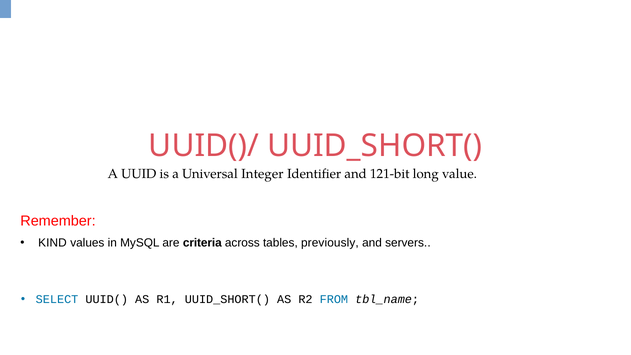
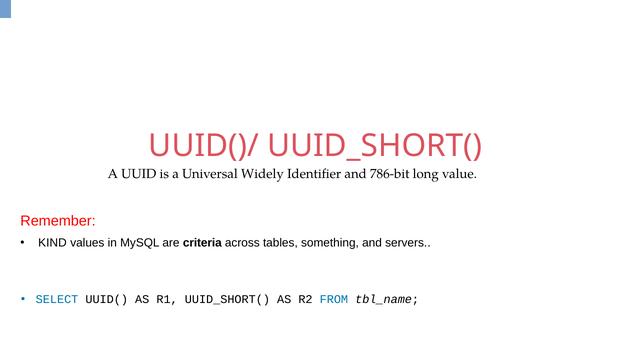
Integer: Integer -> Widely (262, 174)
121-bit: 121-bit -> 786-bit (390, 174)
previously: previously -> something (330, 243)
